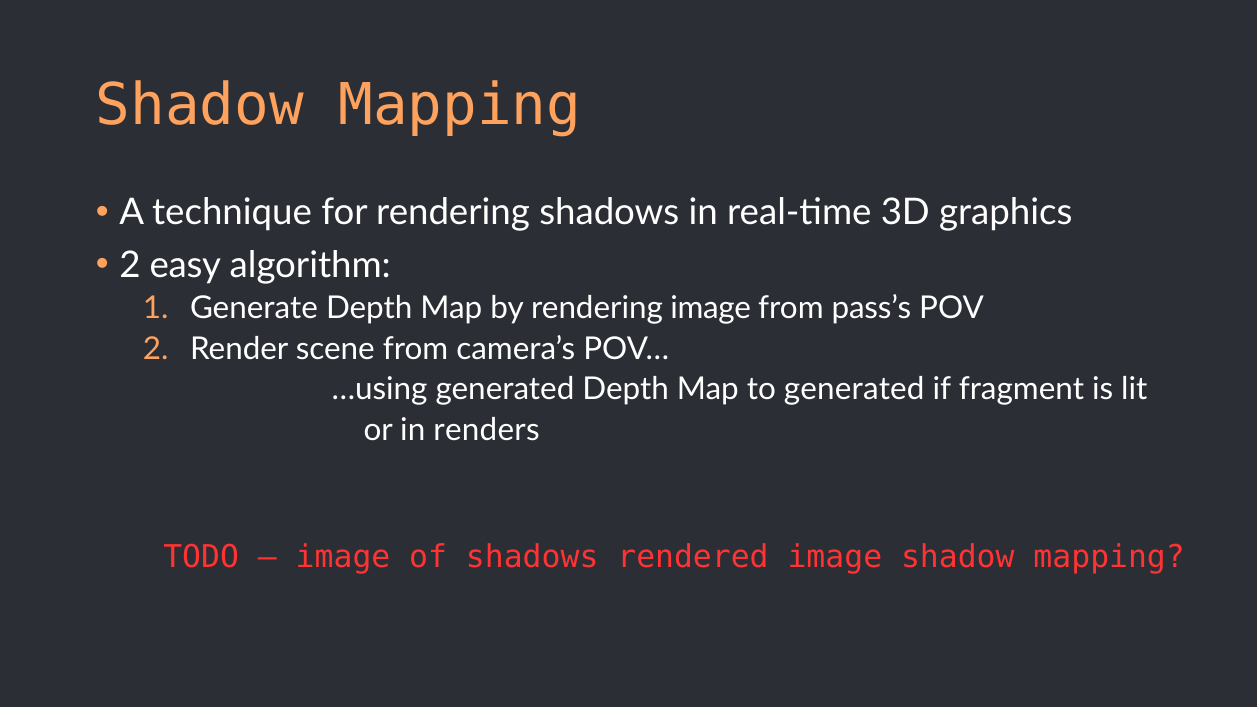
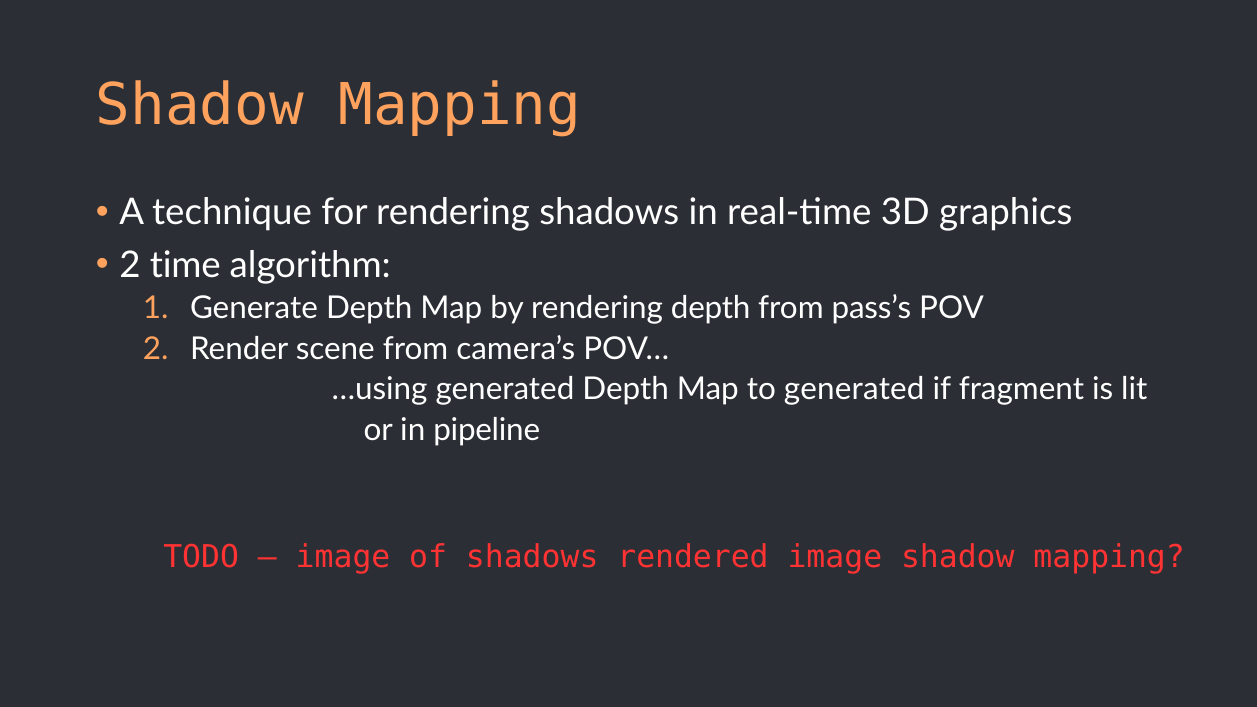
easy: easy -> time (185, 265)
rendering image: image -> depth (711, 309)
renders: renders -> pipeline (487, 430)
